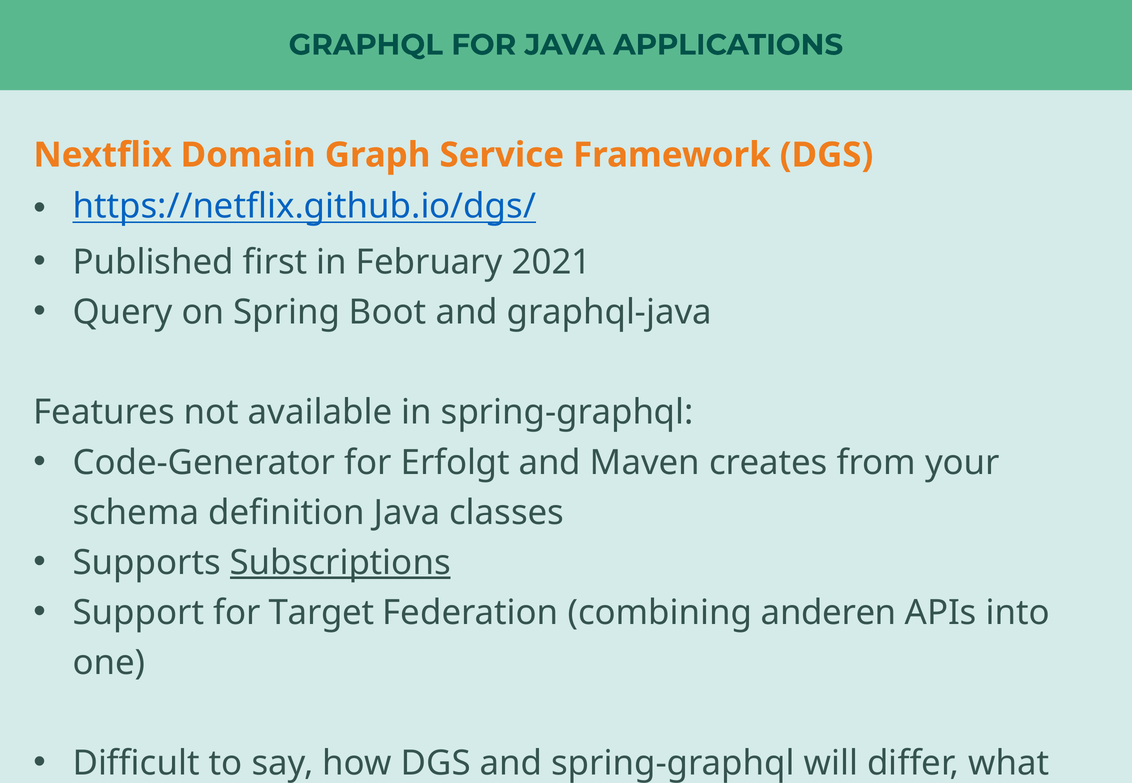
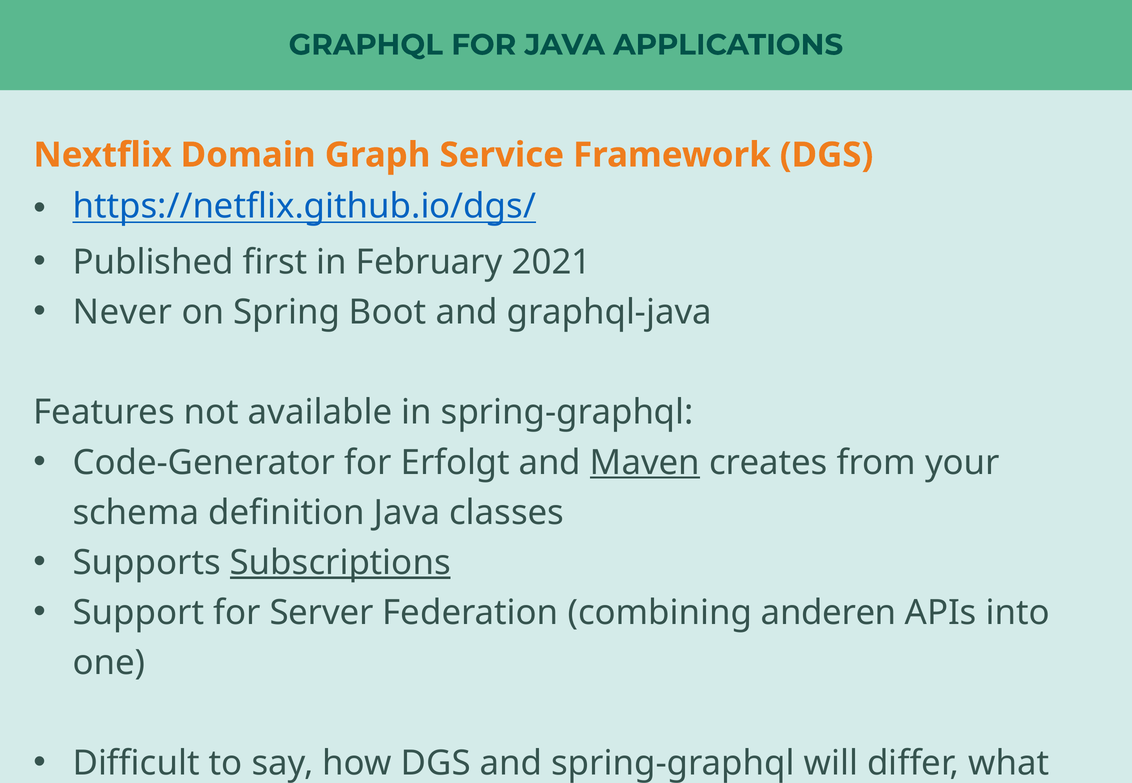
Query: Query -> Never (122, 313)
Maven underline: none -> present (645, 463)
Target: Target -> Server (322, 613)
